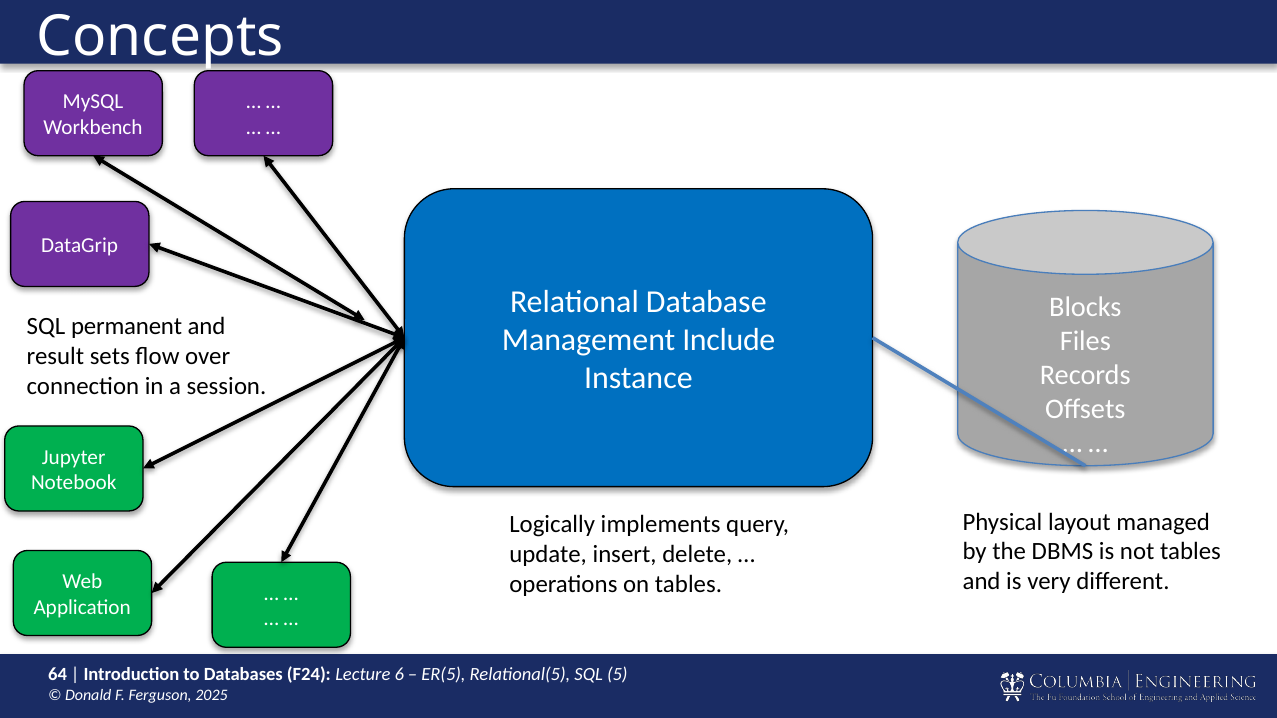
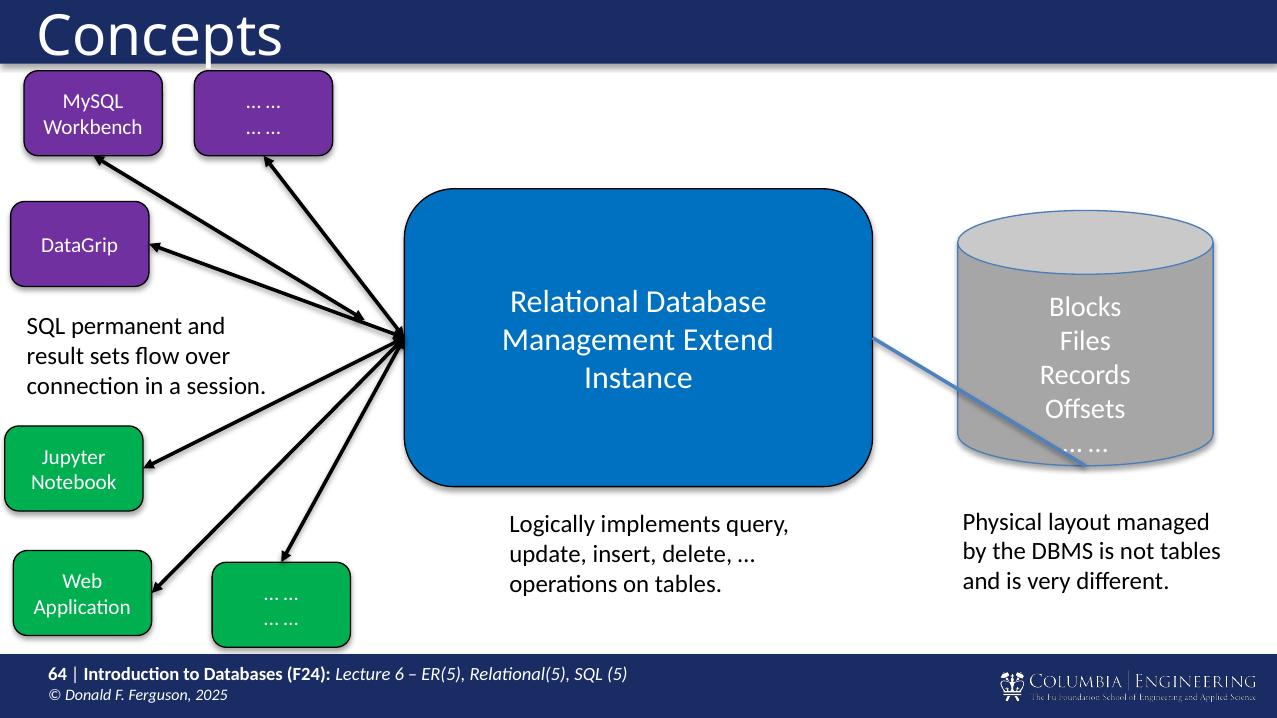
Include: Include -> Extend (728, 340)
